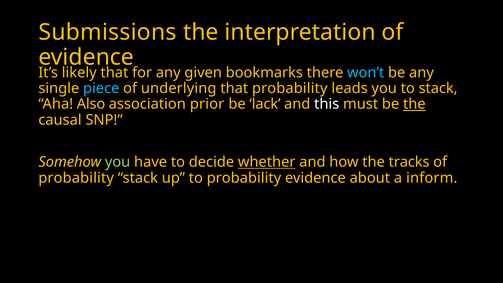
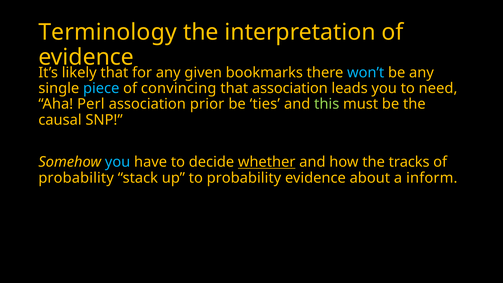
Submissions: Submissions -> Terminology (108, 32)
underlying: underlying -> convincing (179, 88)
that probability: probability -> association (290, 88)
to stack: stack -> need (438, 88)
Also: Also -> Perl (91, 104)
lack: lack -> ties (265, 104)
this colour: white -> light green (327, 104)
the underline: present -> none (414, 104)
you colour: light green -> light blue (118, 162)
